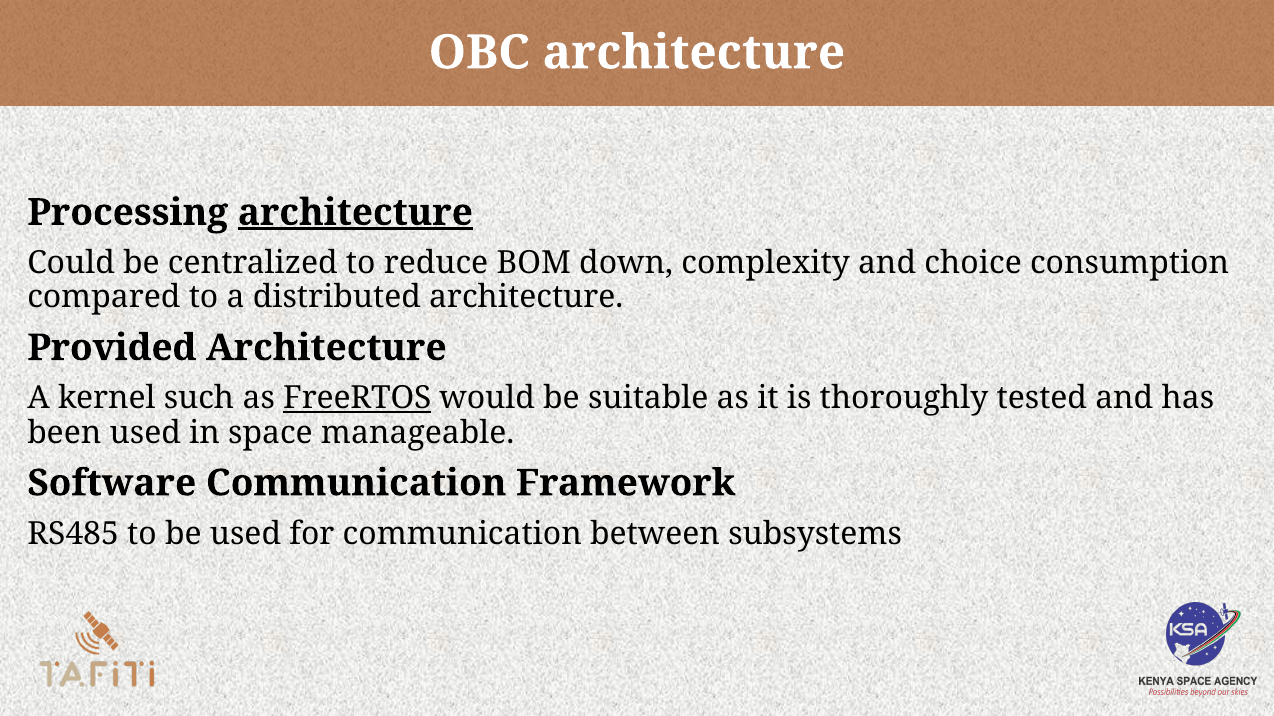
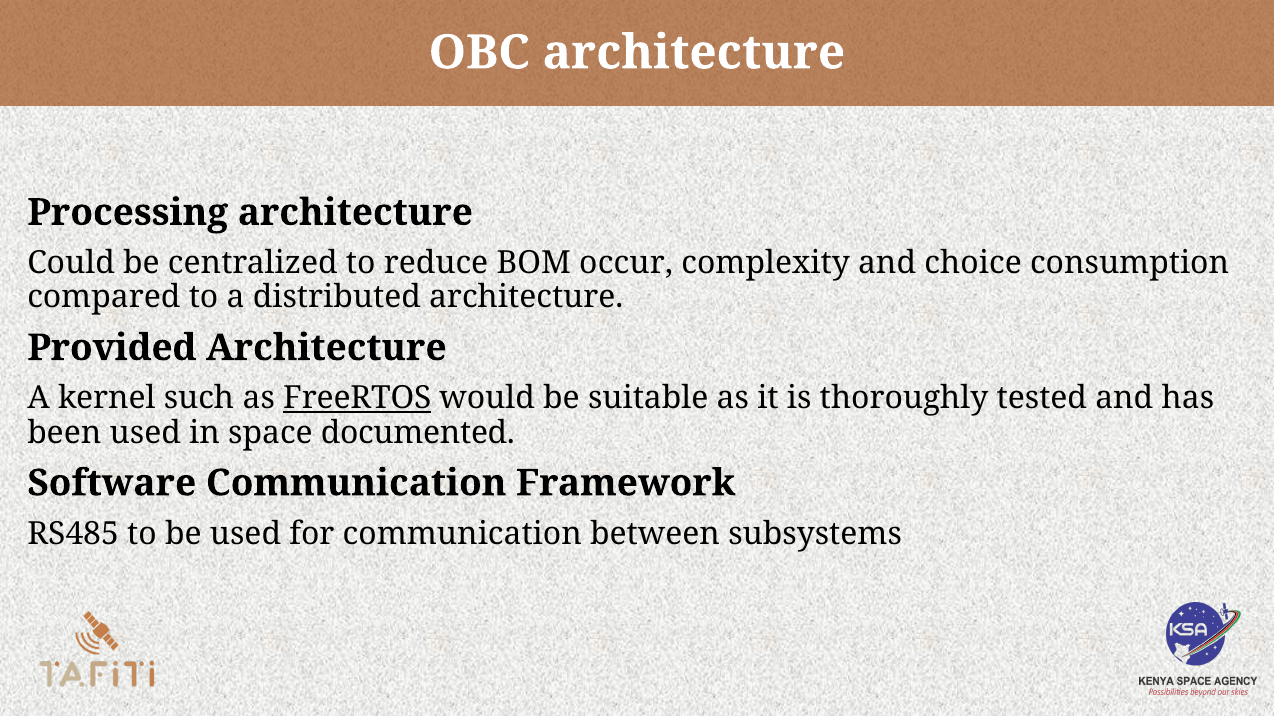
architecture underline: present -> none (355, 213)
down: down -> occur (626, 263)
manageable: manageable -> documented (418, 433)
